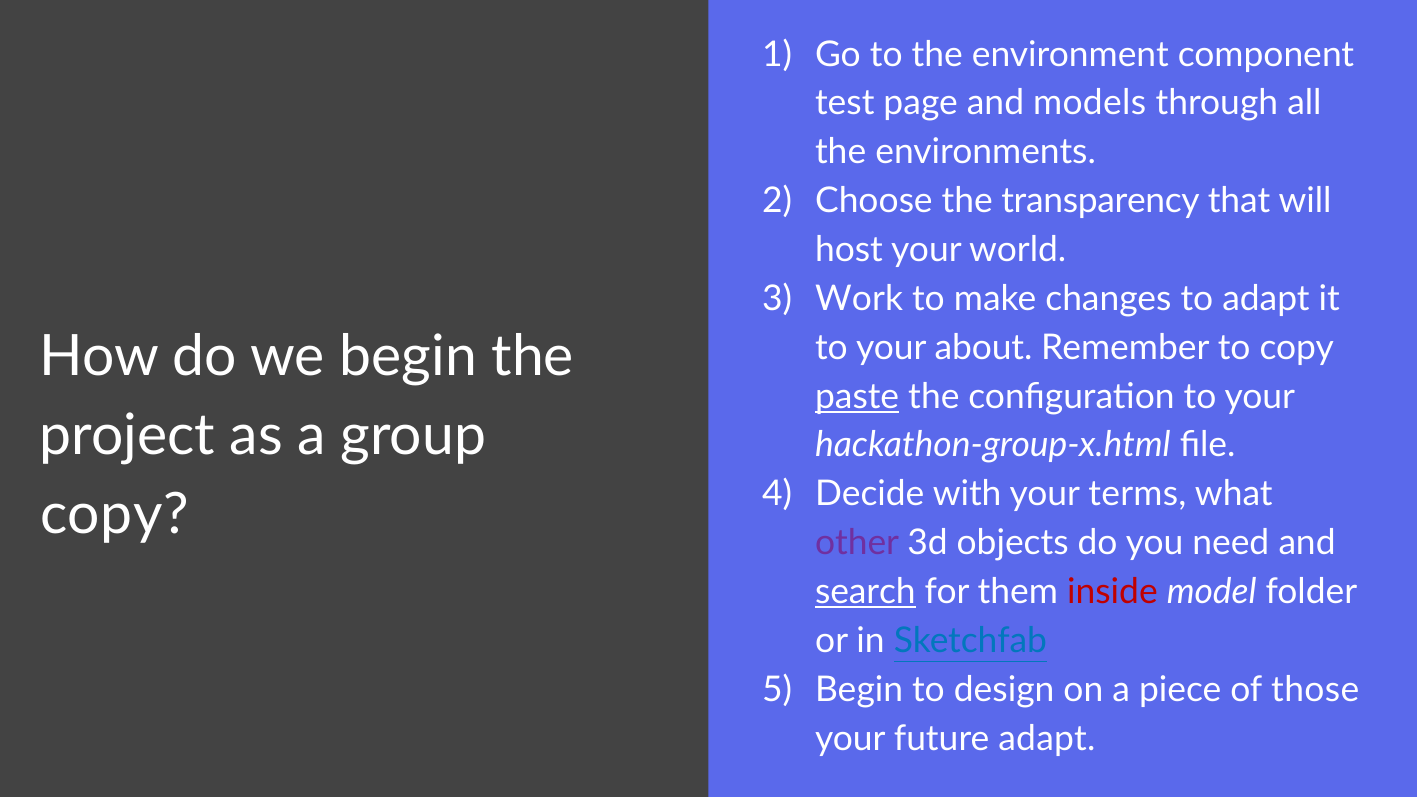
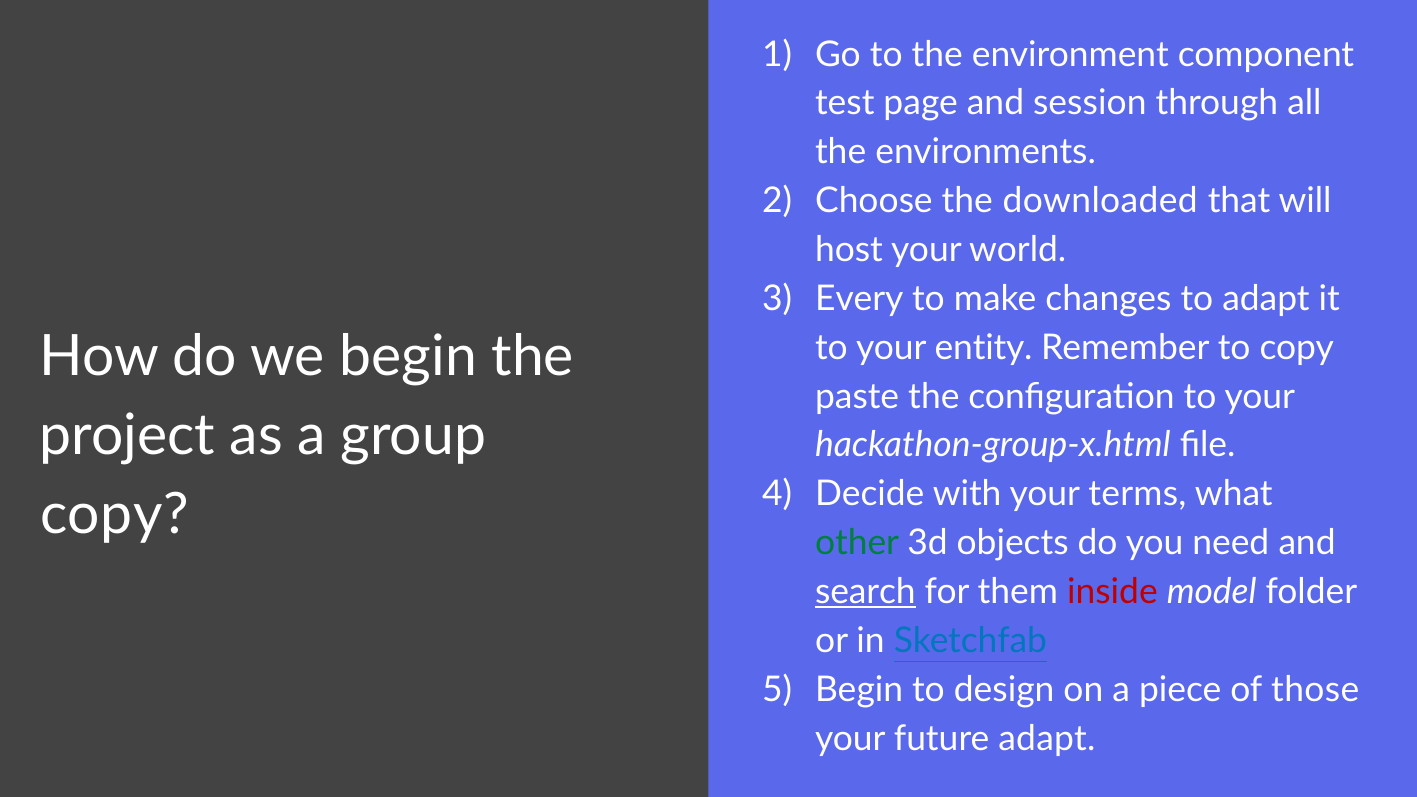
models: models -> session (1090, 103)
transparency: transparency -> downloaded (1100, 201)
Work: Work -> Every (859, 299)
about: about -> entity (984, 348)
paste underline: present -> none (857, 396)
other colour: purple -> green (857, 543)
